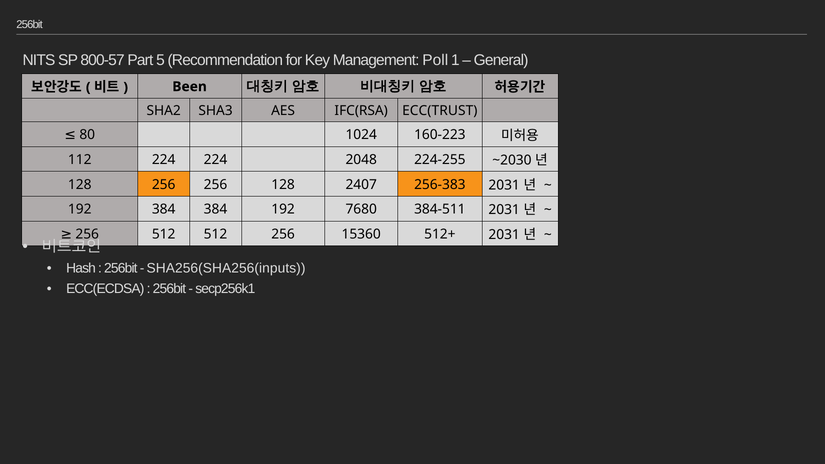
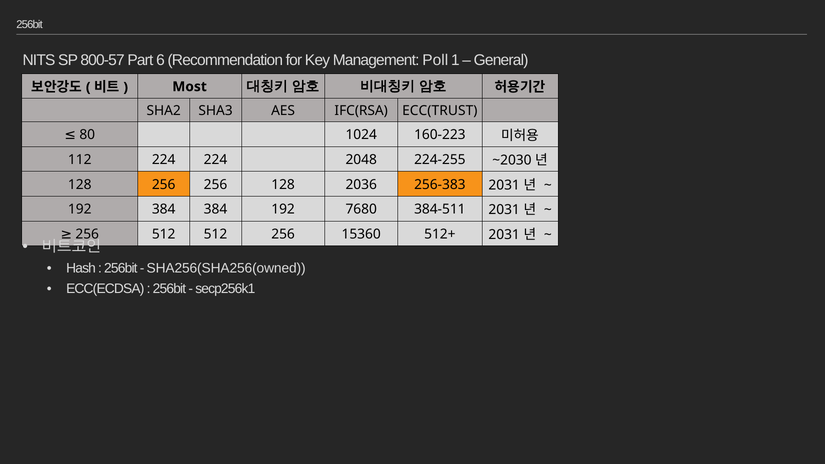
5: 5 -> 6 (160, 60)
Been: Been -> Most (190, 87)
2407: 2407 -> 2036 (361, 185)
SHA256(SHA256(inputs: SHA256(SHA256(inputs -> SHA256(SHA256(owned (226, 268)
